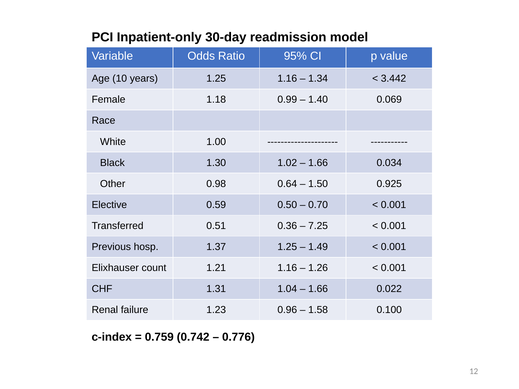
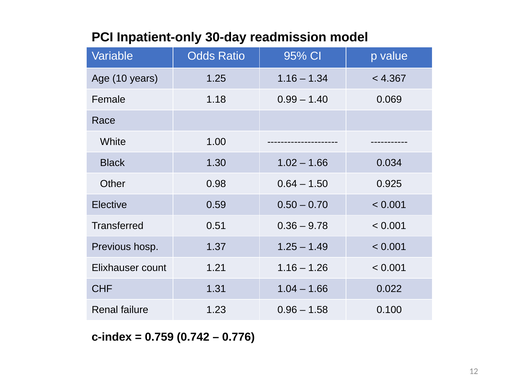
3.442: 3.442 -> 4.367 (394, 79)
7.25: 7.25 -> 9.78 (318, 226)
